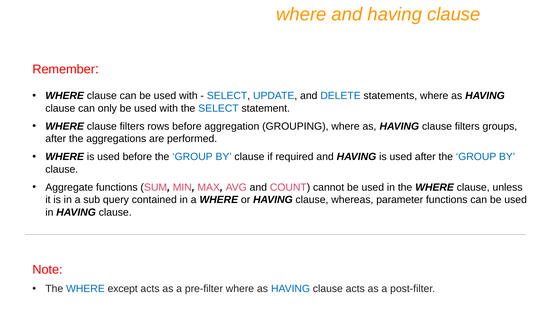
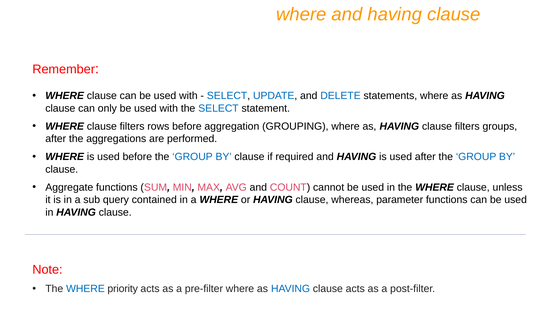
except: except -> priority (123, 289)
